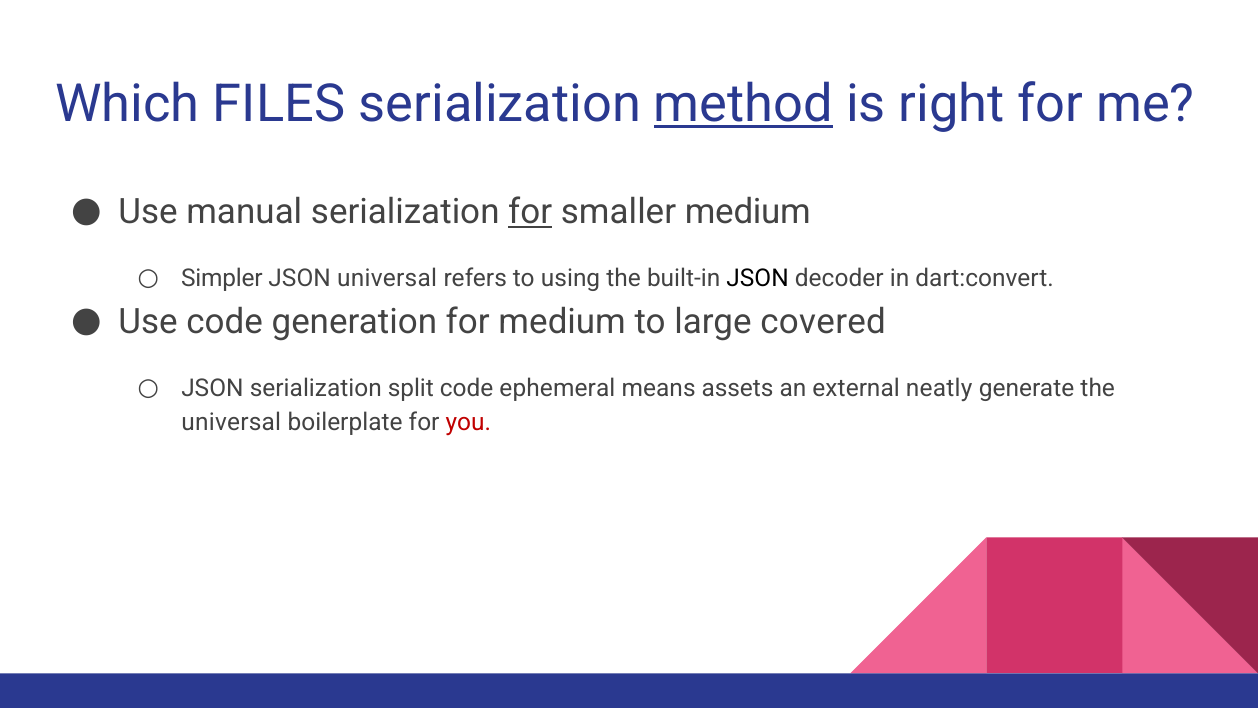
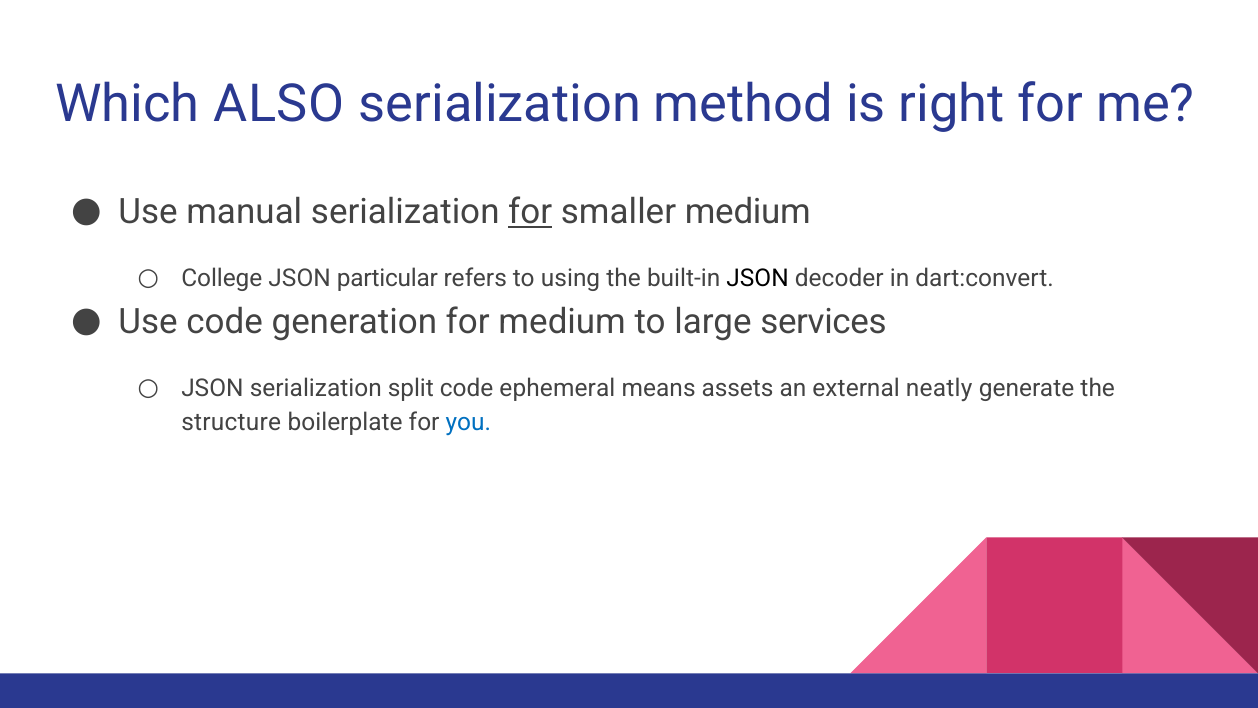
FILES: FILES -> ALSO (279, 104)
method underline: present -> none (744, 104)
Simpler: Simpler -> College (222, 279)
JSON universal: universal -> particular (387, 279)
covered: covered -> services (823, 321)
universal: universal -> structure (231, 422)
you colour: red -> blue (468, 422)
